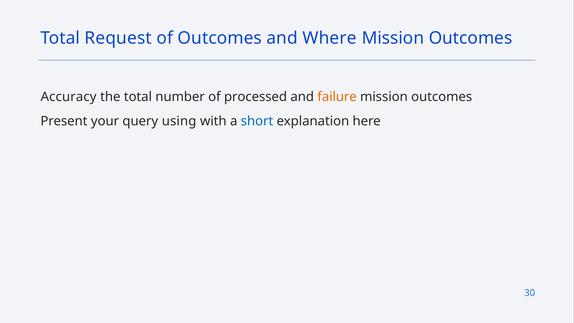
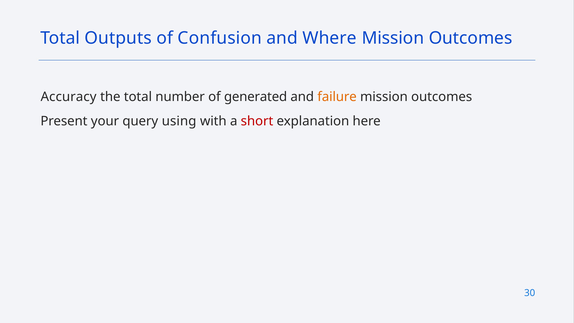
Request: Request -> Outputs (118, 38)
of Outcomes: Outcomes -> Confusion (220, 38)
processed: processed -> generated (256, 97)
short colour: blue -> red (257, 121)
